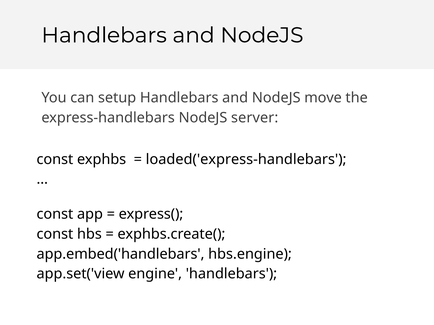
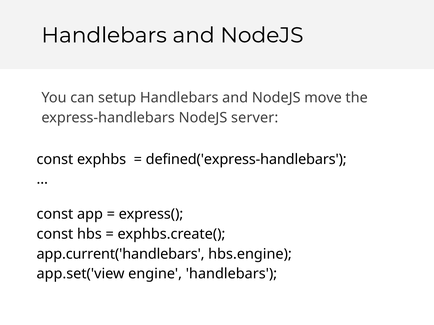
loaded('express-handlebars: loaded('express-handlebars -> defined('express-handlebars (246, 159)
app.embed('handlebars: app.embed('handlebars -> app.current('handlebars (121, 254)
